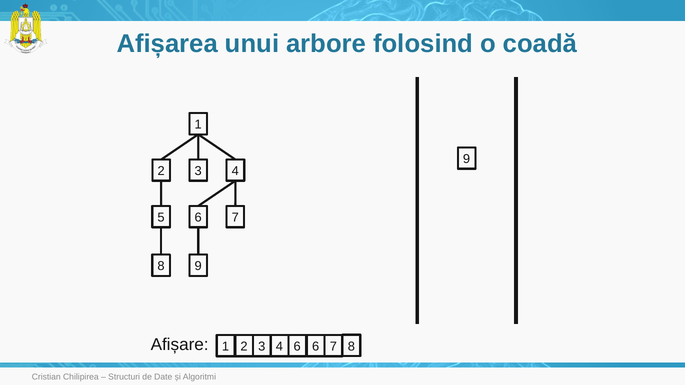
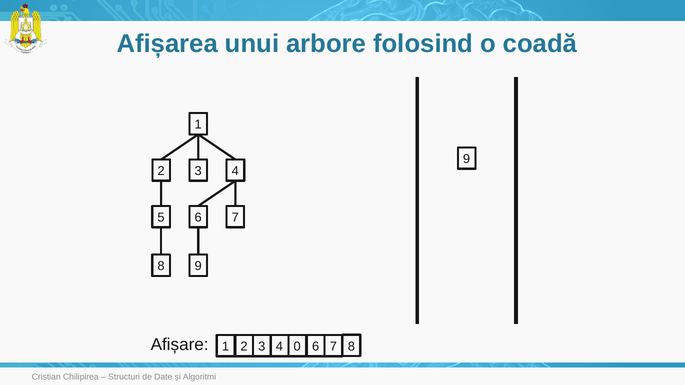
Afișare 6: 6 -> 0 (297, 347)
